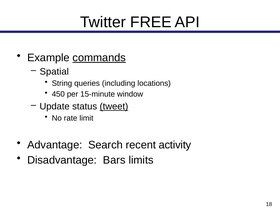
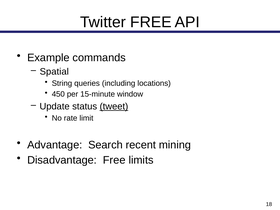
commands underline: present -> none (99, 58)
activity: activity -> mining (175, 145)
Disadvantage Bars: Bars -> Free (114, 160)
